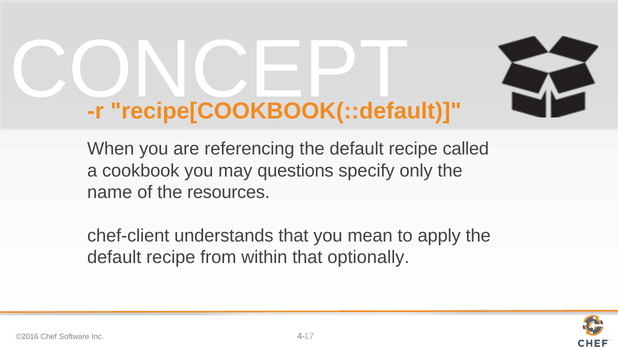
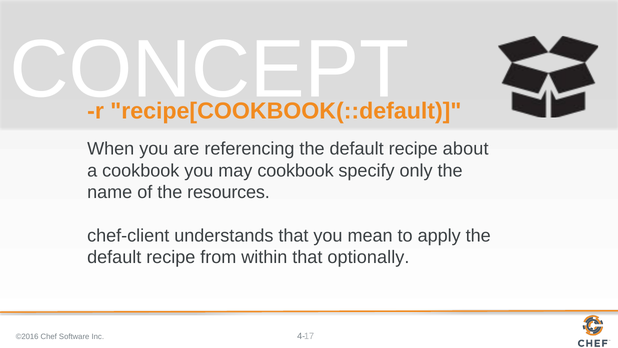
called: called -> about (466, 149)
may questions: questions -> cookbook (296, 170)
